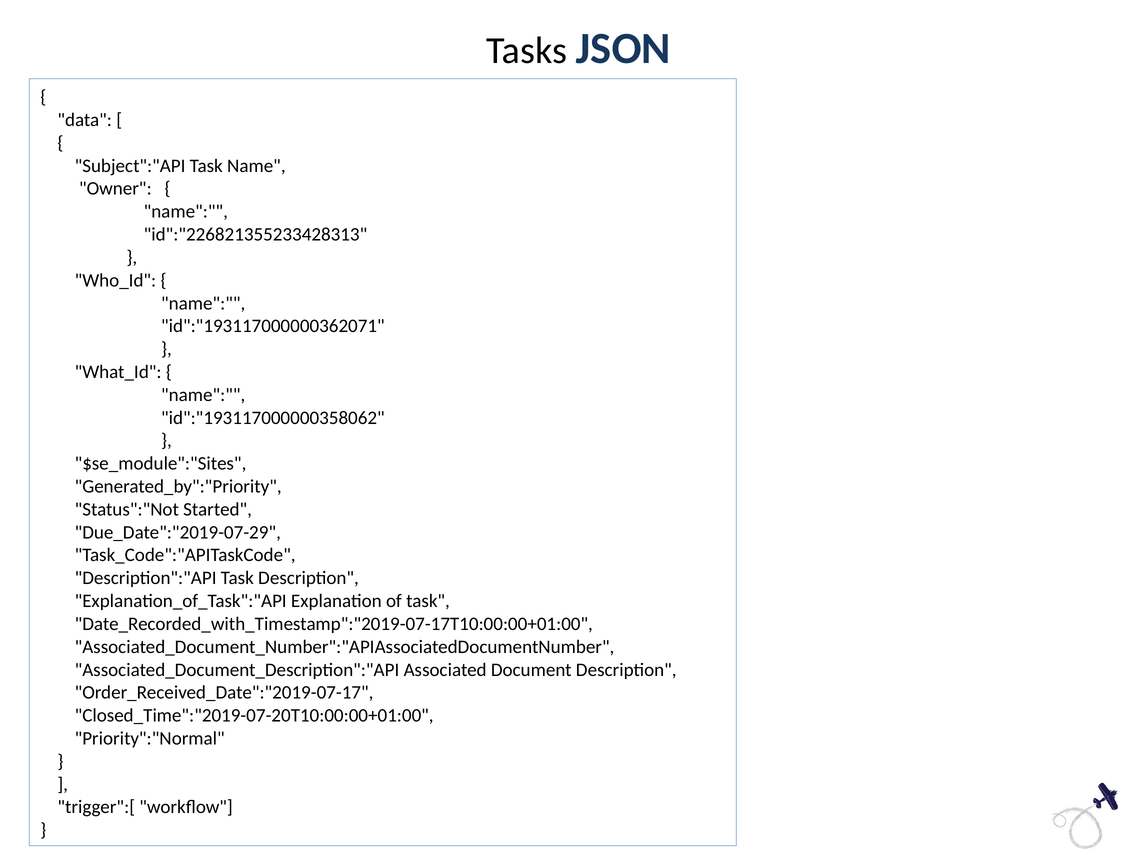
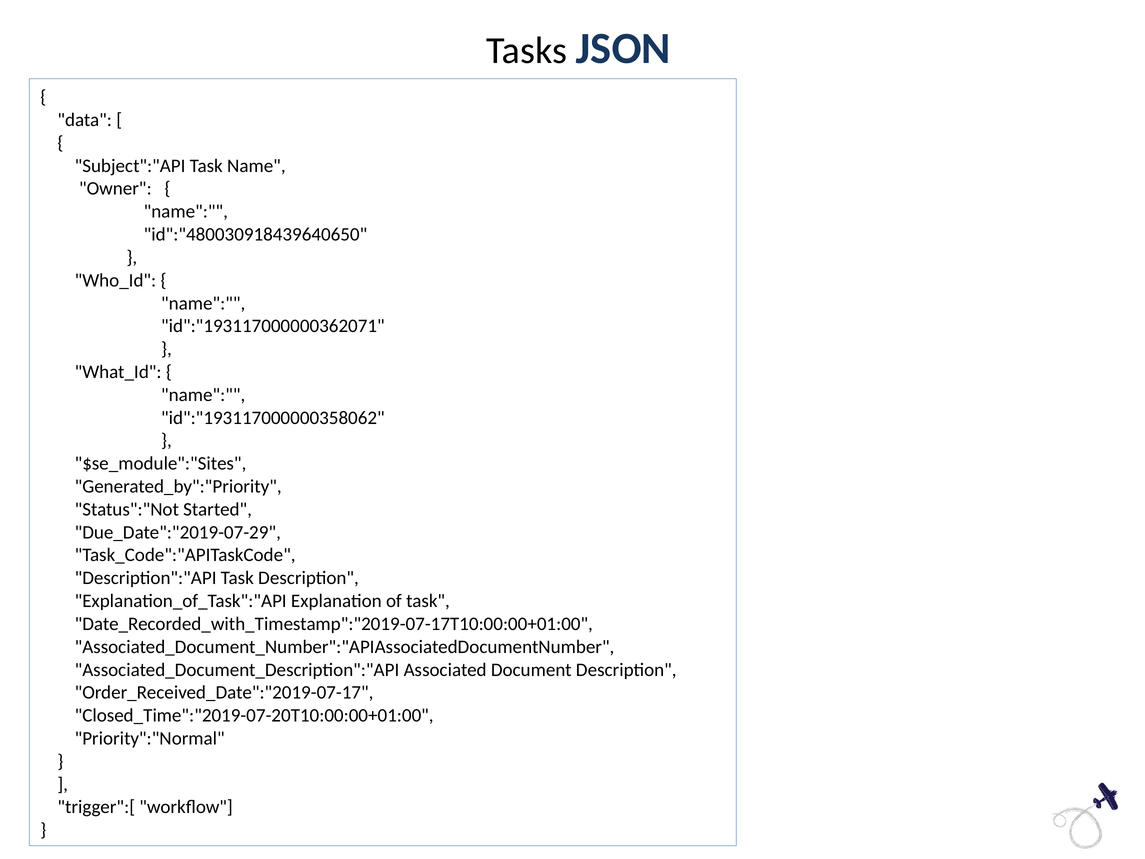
id":"226821355233428313: id":"226821355233428313 -> id":"480030918439640650 (255, 234)
